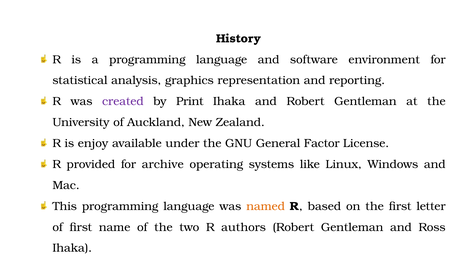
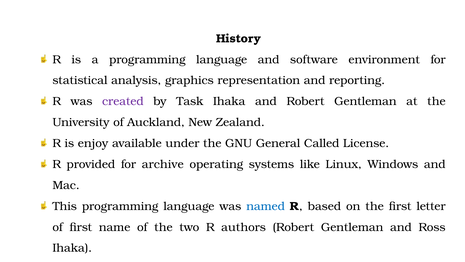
Print: Print -> Task (190, 101)
Factor: Factor -> Called (322, 143)
named colour: orange -> blue (266, 206)
